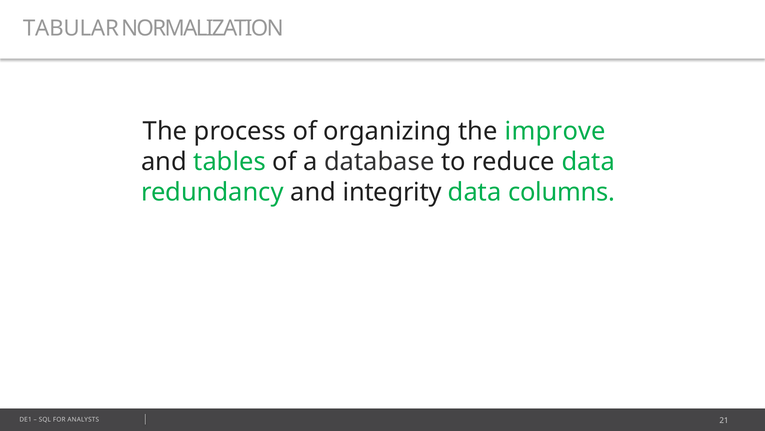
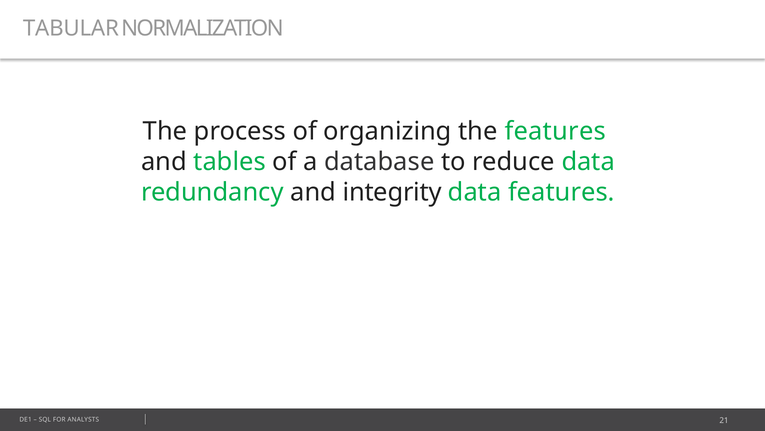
the improve: improve -> features (555, 131)
data columns: columns -> features (561, 192)
